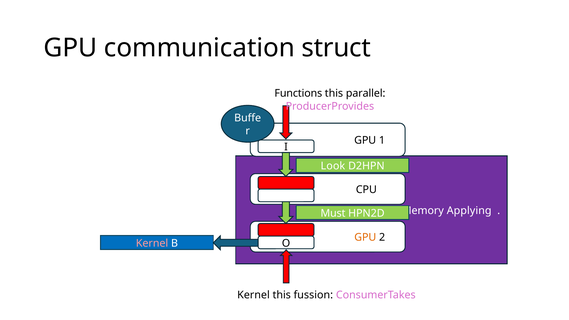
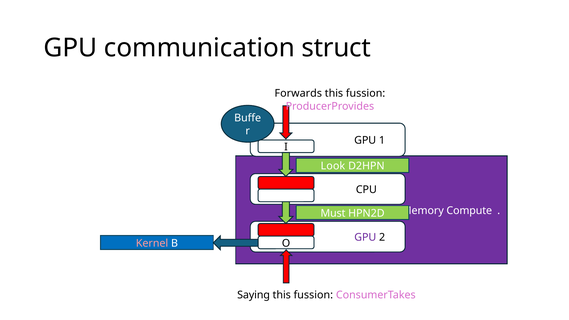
Functions: Functions -> Forwards (298, 93)
parallel: parallel -> fussion (366, 93)
Applying: Applying -> Compute (469, 211)
GPU colour: orange -> purple (365, 237)
Kernel: Kernel -> Saying (254, 295)
